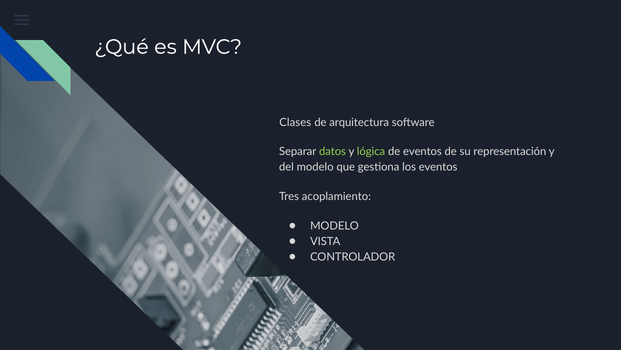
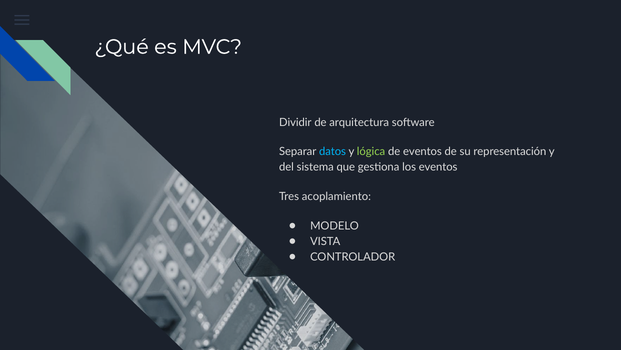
Clases: Clases -> Dividir (295, 122)
datos colour: light green -> light blue (333, 151)
del modelo: modelo -> sistema (315, 167)
